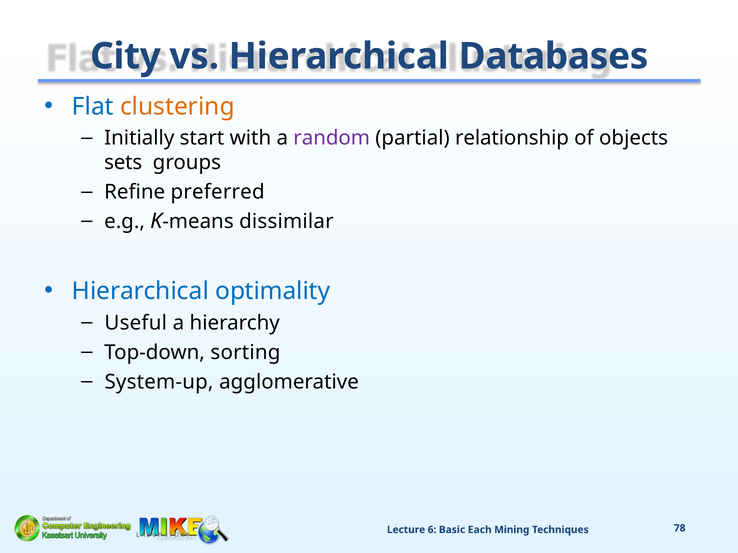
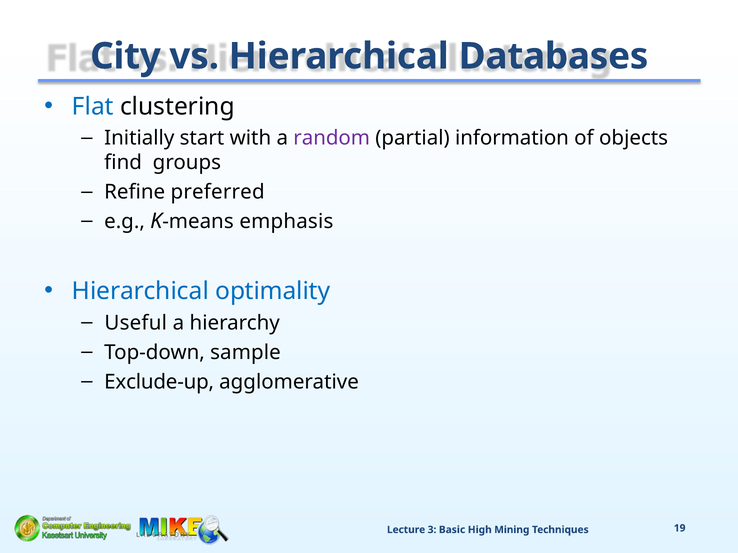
clustering colour: orange -> black (177, 107)
relationship: relationship -> information (512, 138)
sets: sets -> find (123, 163)
dissimilar: dissimilar -> emphasis (286, 222)
sorting: sorting -> sample (245, 353)
System-up: System-up -> Exclude-up (159, 382)
6: 6 -> 3 (432, 530)
Each: Each -> High (480, 530)
78: 78 -> 19 (680, 529)
